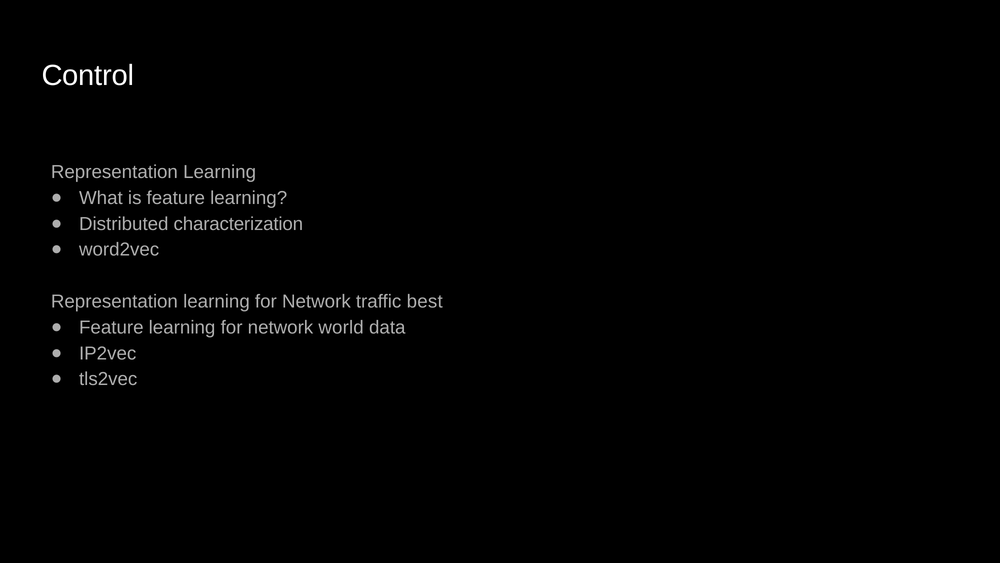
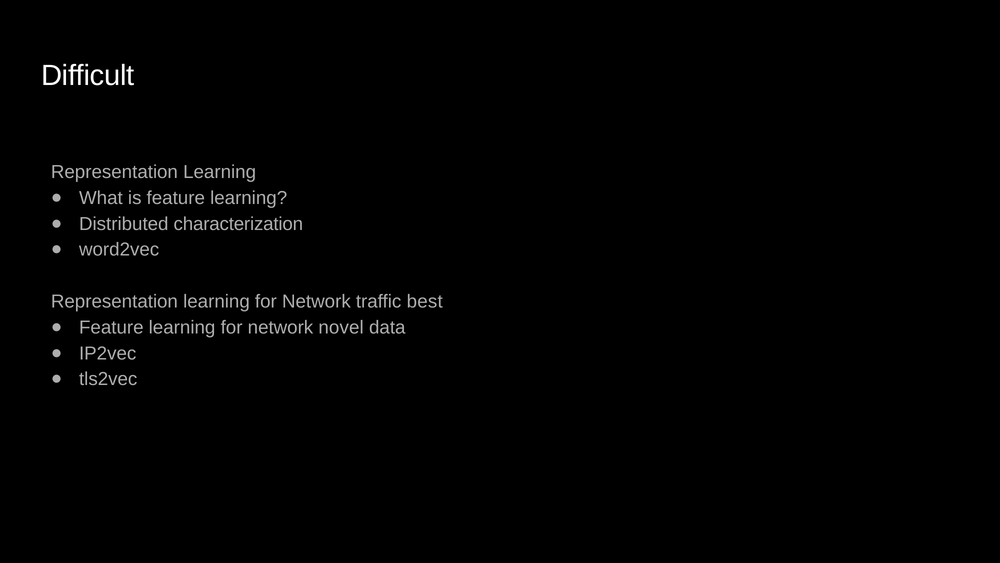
Control: Control -> Difficult (88, 76)
world: world -> novel (341, 327)
